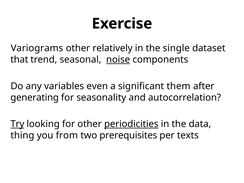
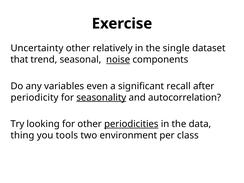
Variograms: Variograms -> Uncertainty (37, 48)
them: them -> recall (179, 86)
generating: generating -> periodicity (35, 97)
seasonality underline: none -> present (101, 97)
Try underline: present -> none (17, 124)
from: from -> tools (67, 135)
prerequisites: prerequisites -> environment (128, 135)
texts: texts -> class (188, 135)
